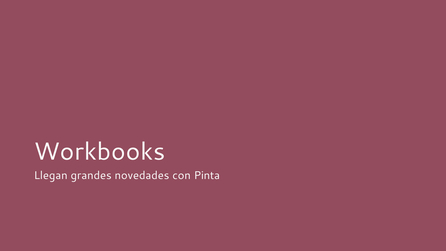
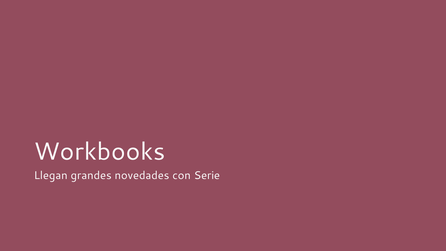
Pinta: Pinta -> Serie (207, 176)
